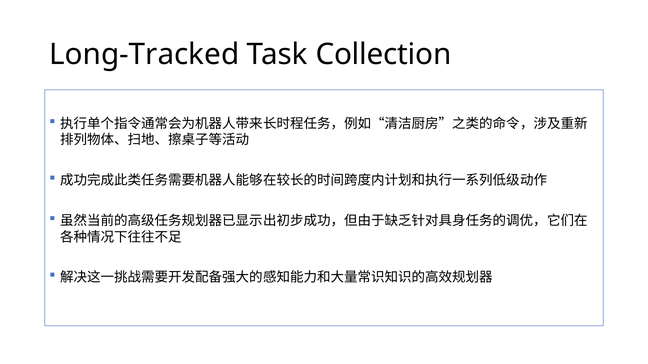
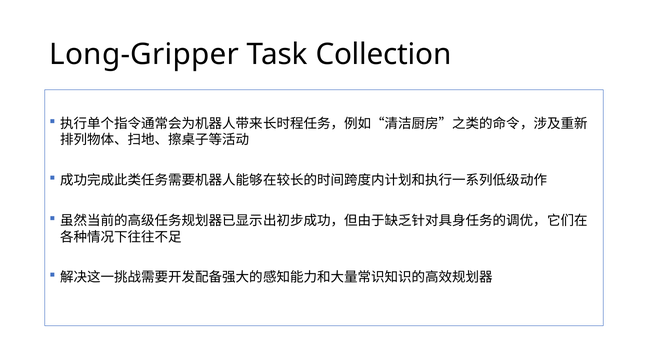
Long-Tracked: Long-Tracked -> Long-Gripper (144, 54)
